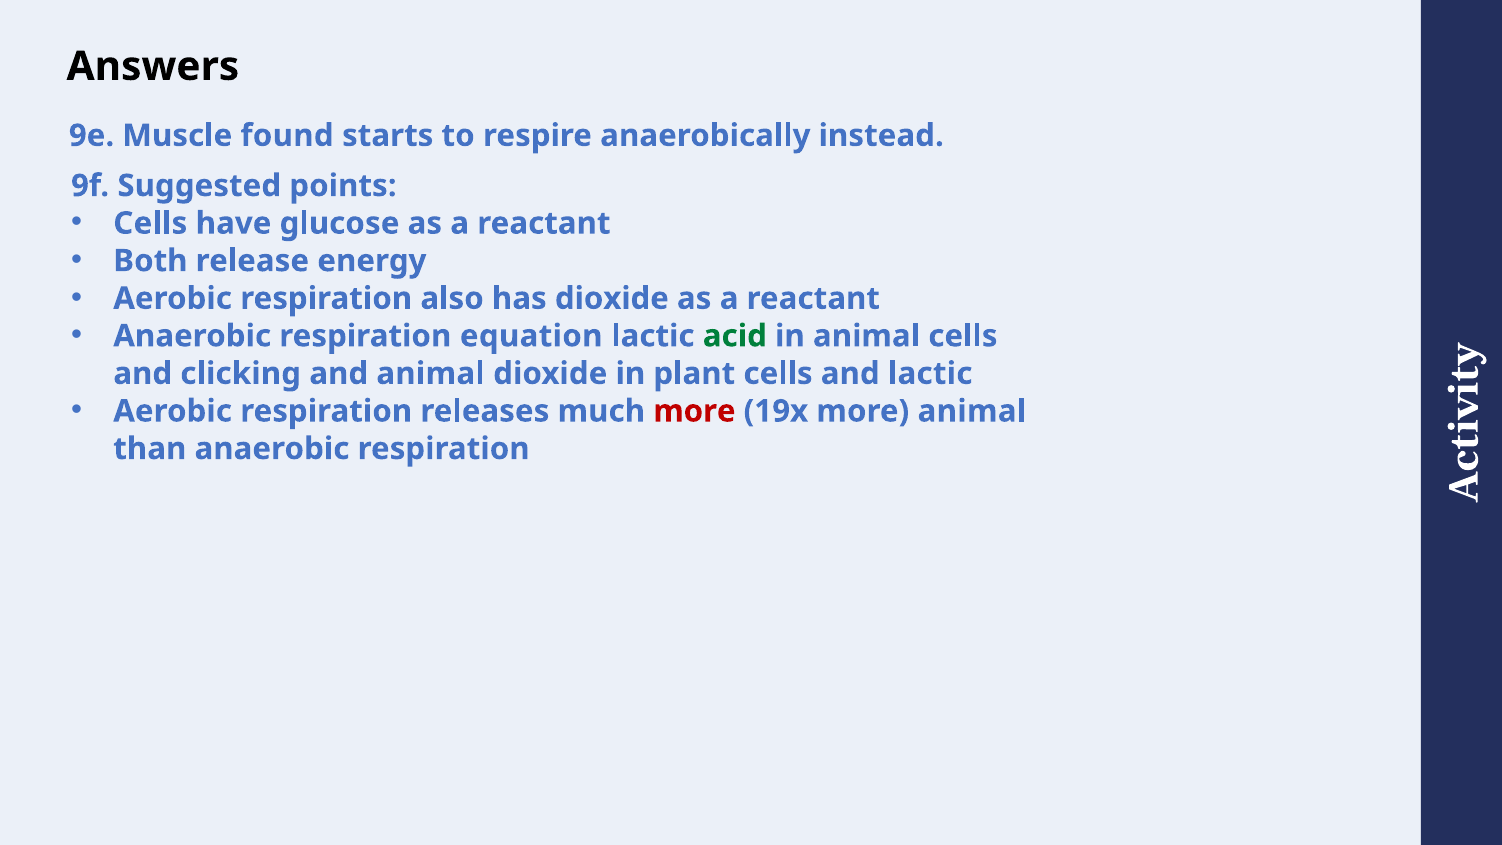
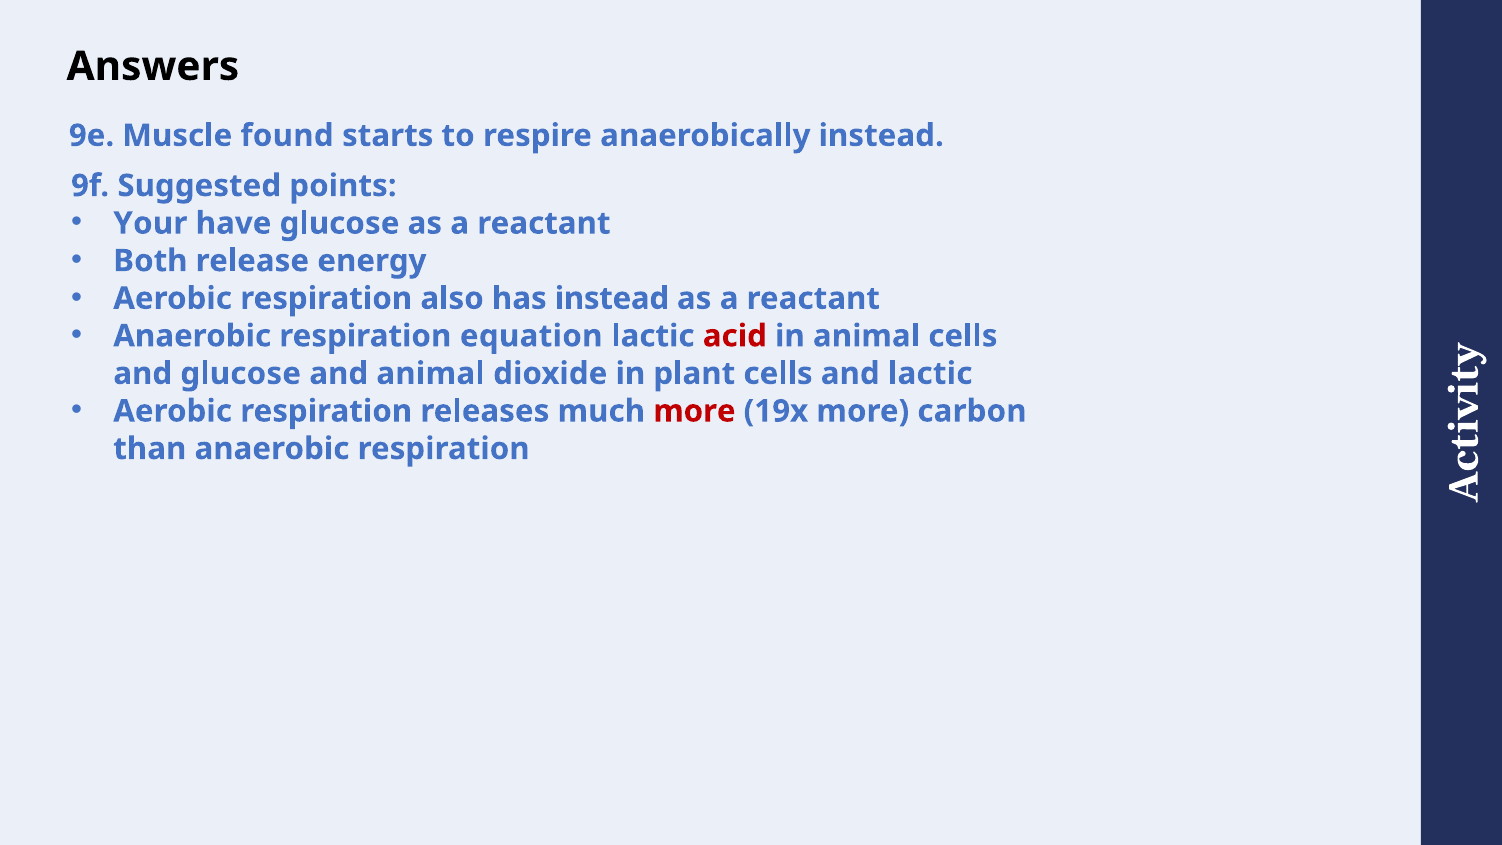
Cells: Cells -> Your (150, 223)
has dioxide: dioxide -> instead (612, 298)
acid colour: green -> red (735, 336)
and clicking: clicking -> glucose (241, 374)
more animal: animal -> carbon (972, 411)
